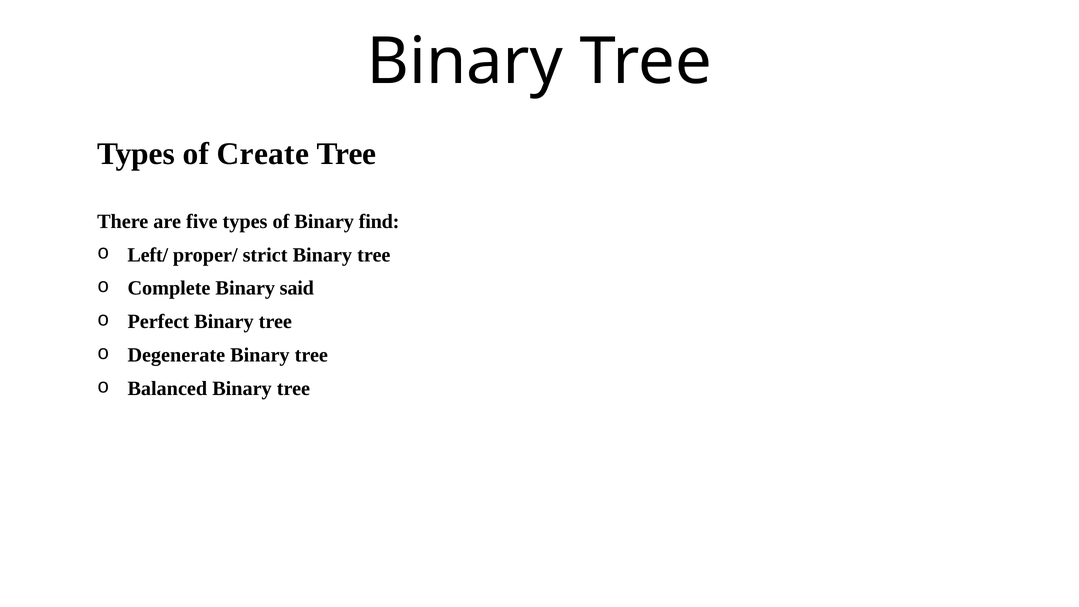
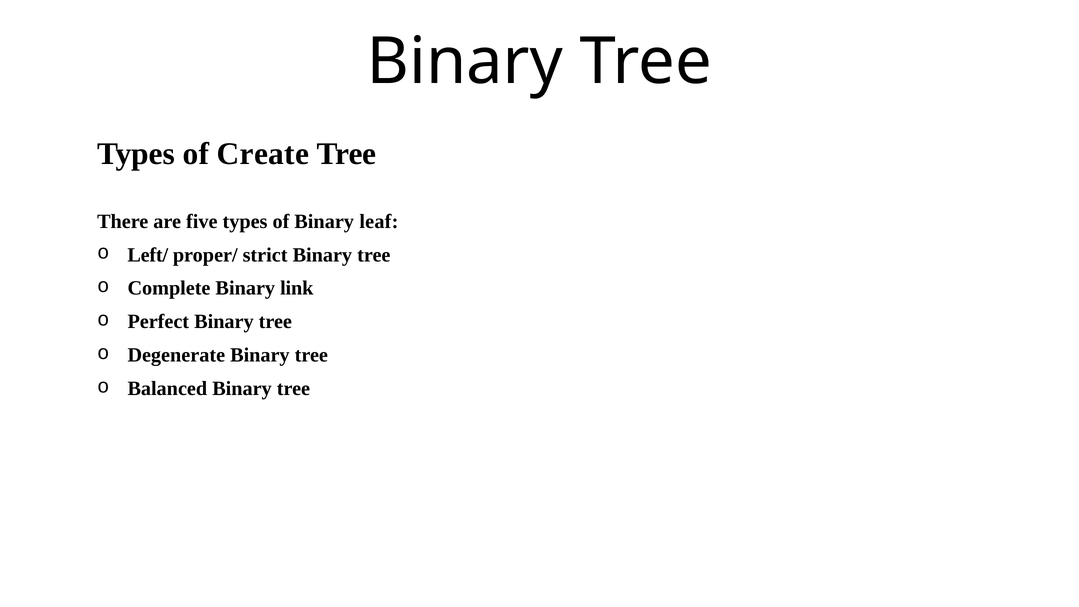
find: find -> leaf (379, 221)
said: said -> link (297, 288)
